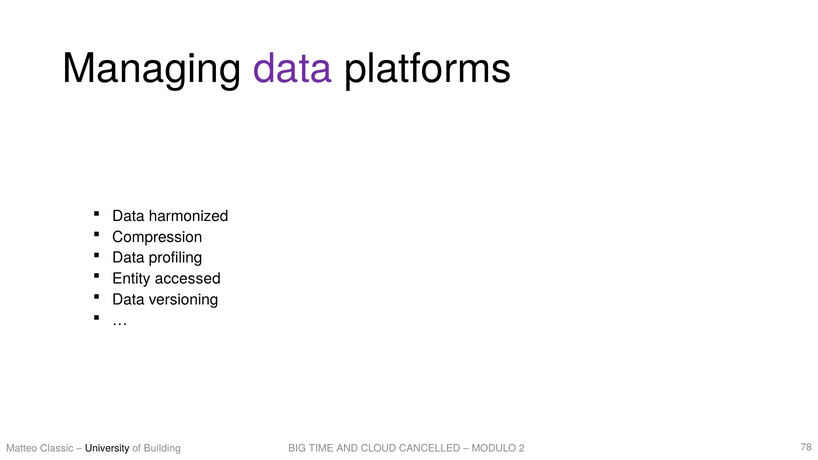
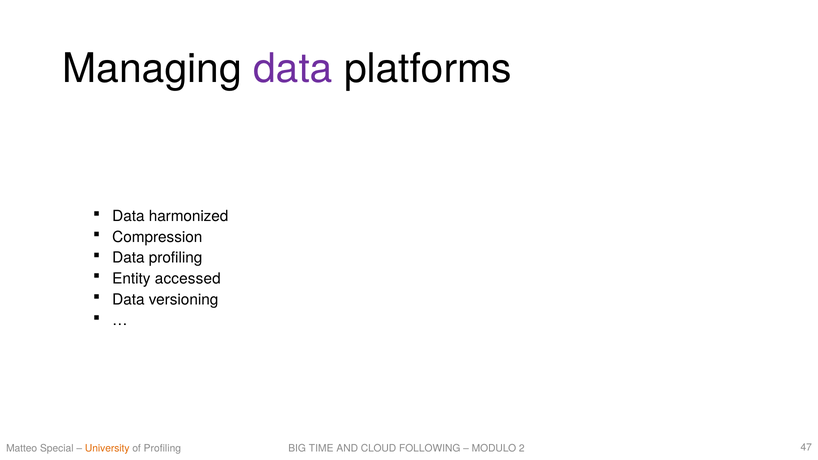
Classic: Classic -> Special (57, 449)
University colour: black -> orange (107, 449)
of Building: Building -> Profiling (162, 449)
CANCELLED: CANCELLED -> FOLLOWING (430, 449)
78: 78 -> 47 (806, 447)
